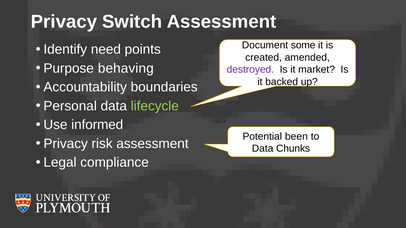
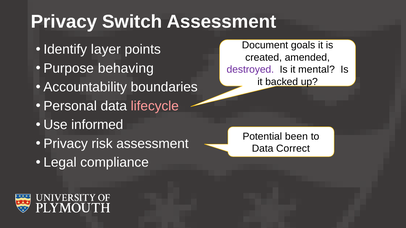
some: some -> goals (303, 45)
need: need -> layer (106, 50)
market: market -> mental (317, 70)
lifecycle colour: light green -> pink (155, 106)
Chunks: Chunks -> Correct (293, 149)
